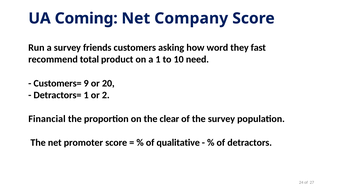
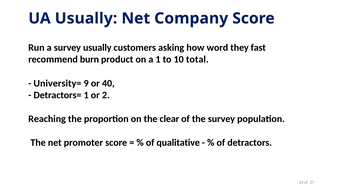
UA Coming: Coming -> Usually (86, 18)
survey friends: friends -> usually (97, 48)
total: total -> burn (89, 60)
need: need -> total (197, 60)
Customers=: Customers= -> University= (57, 83)
20: 20 -> 40 (108, 83)
Financial: Financial -> Reaching (47, 119)
